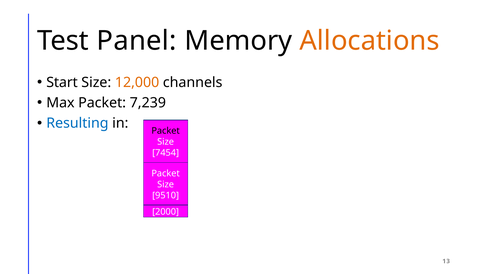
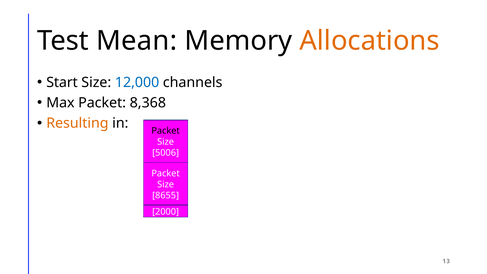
Panel: Panel -> Mean (137, 41)
12,000 colour: orange -> blue (137, 82)
7,239: 7,239 -> 8,368 (148, 103)
Resulting colour: blue -> orange (77, 123)
7454: 7454 -> 5006 (166, 153)
9510: 9510 -> 8655 (166, 195)
